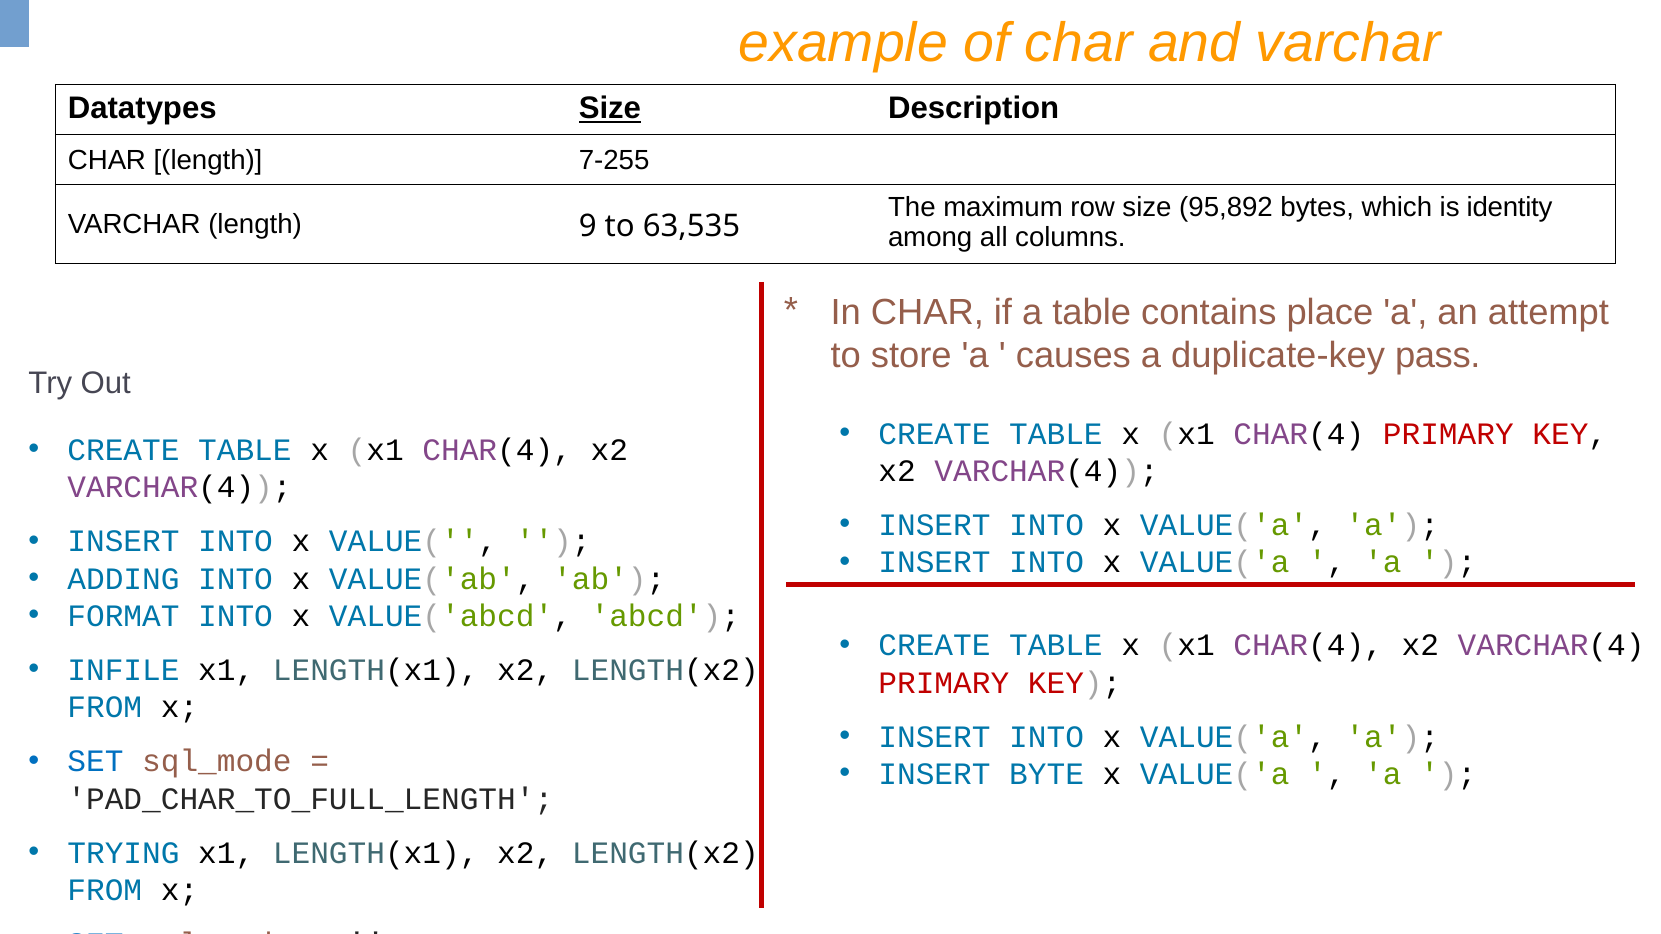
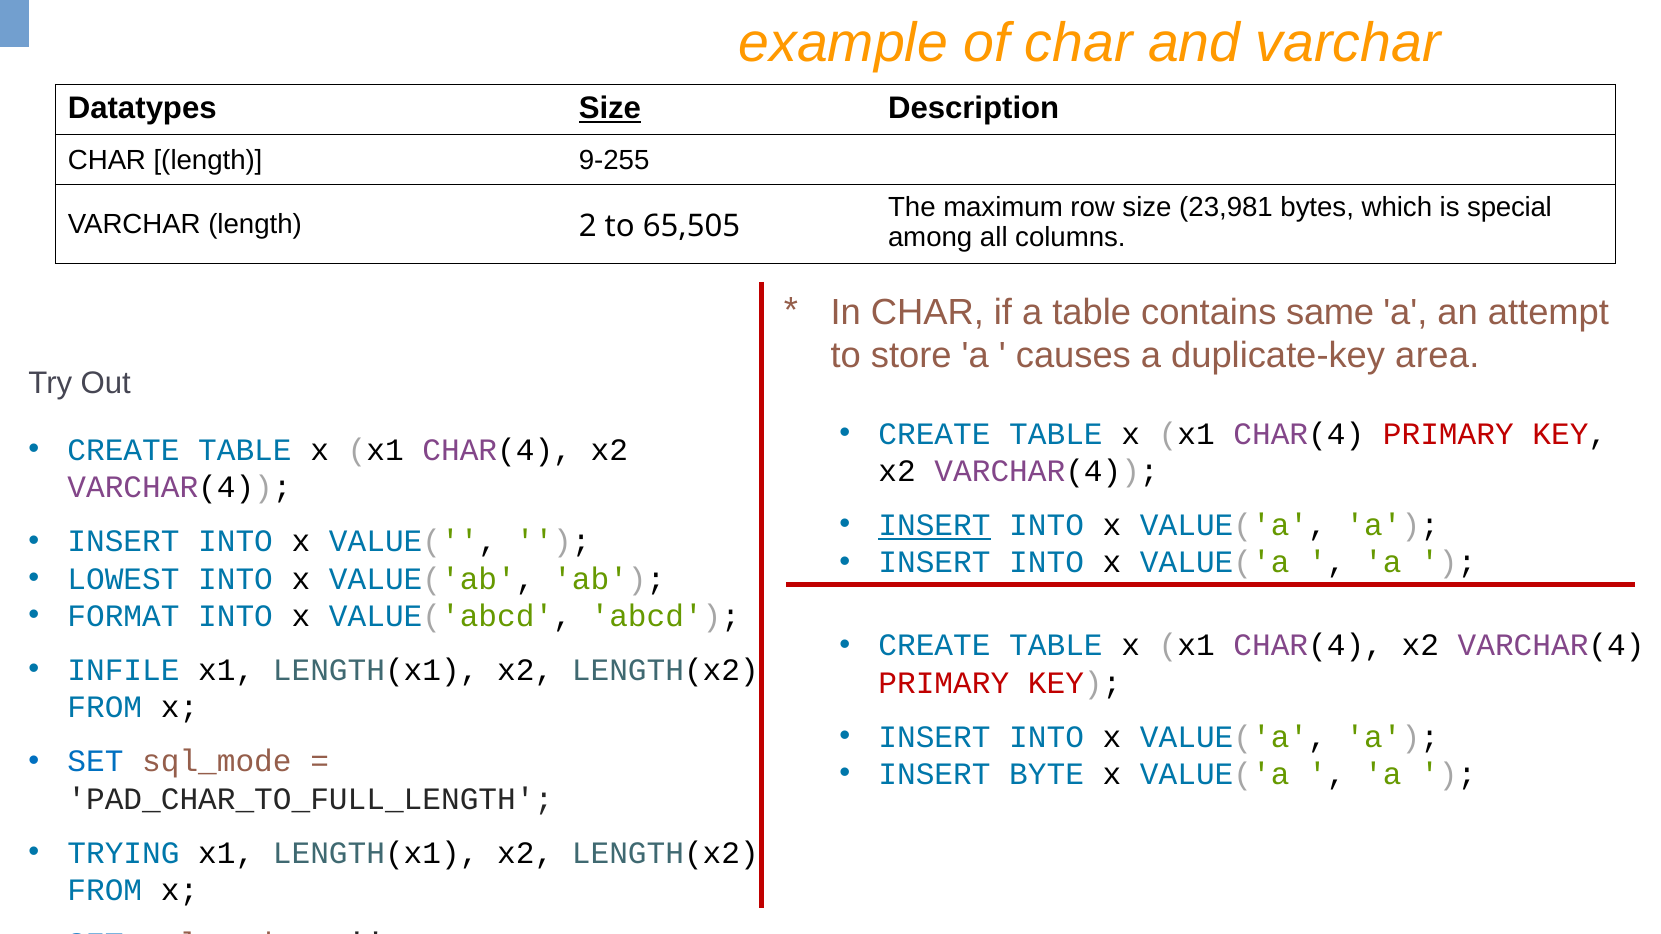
7-255: 7-255 -> 9-255 (614, 160)
95,892: 95,892 -> 23,981 (1226, 207)
identity: identity -> special (1510, 207)
9: 9 -> 2 (588, 226)
63,535: 63,535 -> 65,505 (691, 226)
place: place -> same (1330, 312)
pass: pass -> area (1437, 356)
INSERT underline: none -> present (934, 525)
ADDING: ADDING -> LOWEST (123, 579)
